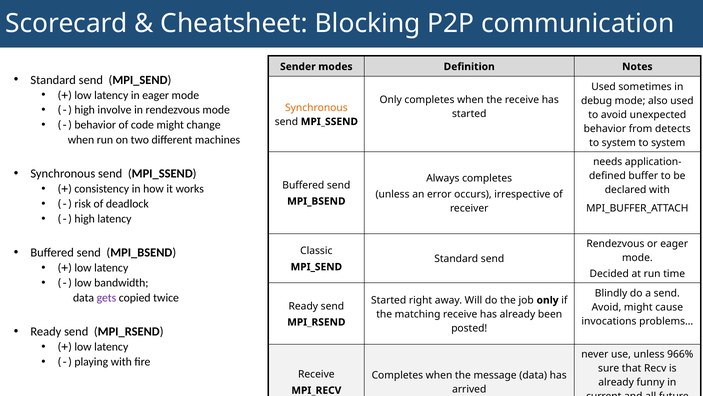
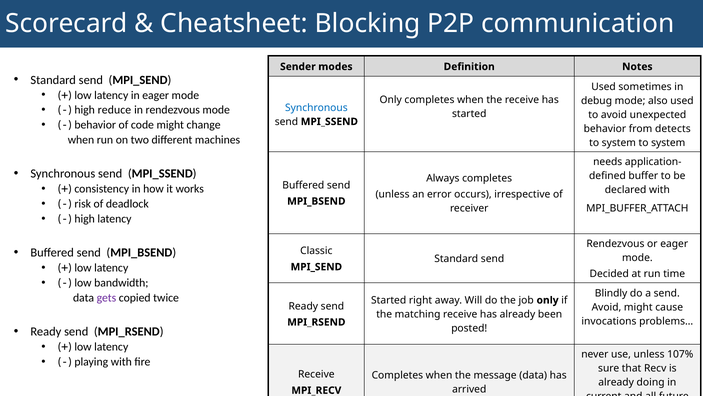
involve: involve -> reduce (114, 110)
Synchronous colour: orange -> blue (316, 108)
966%: 966% -> 107% (680, 354)
funny: funny -> doing (651, 382)
